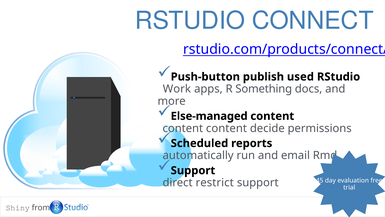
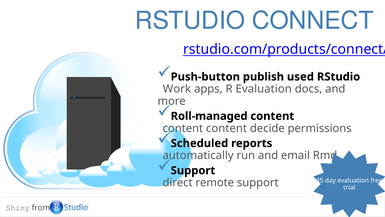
R Something: Something -> Evaluation (264, 89)
Else-managed: Else-managed -> Roll-managed (209, 116)
restrict: restrict -> remote (215, 182)
